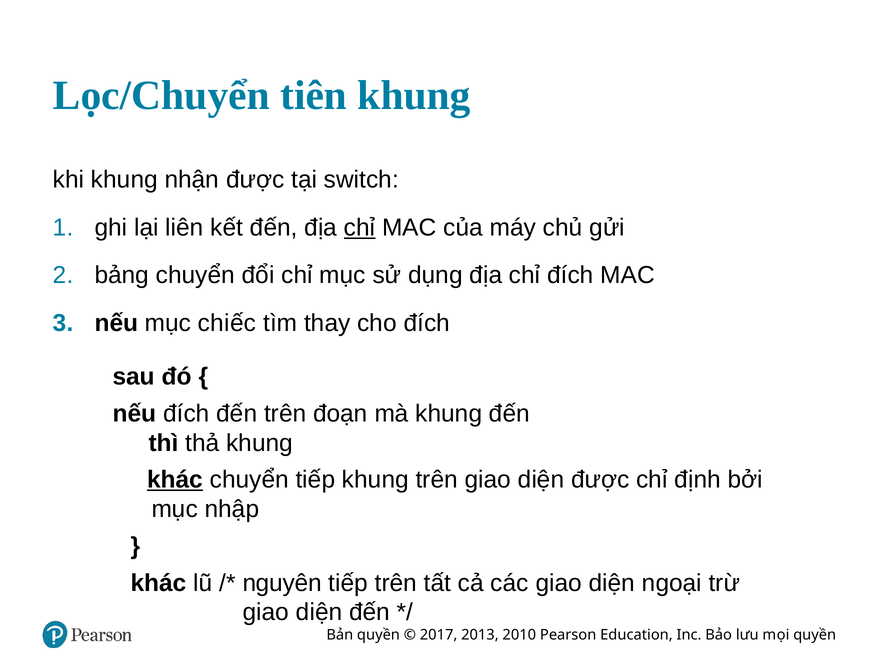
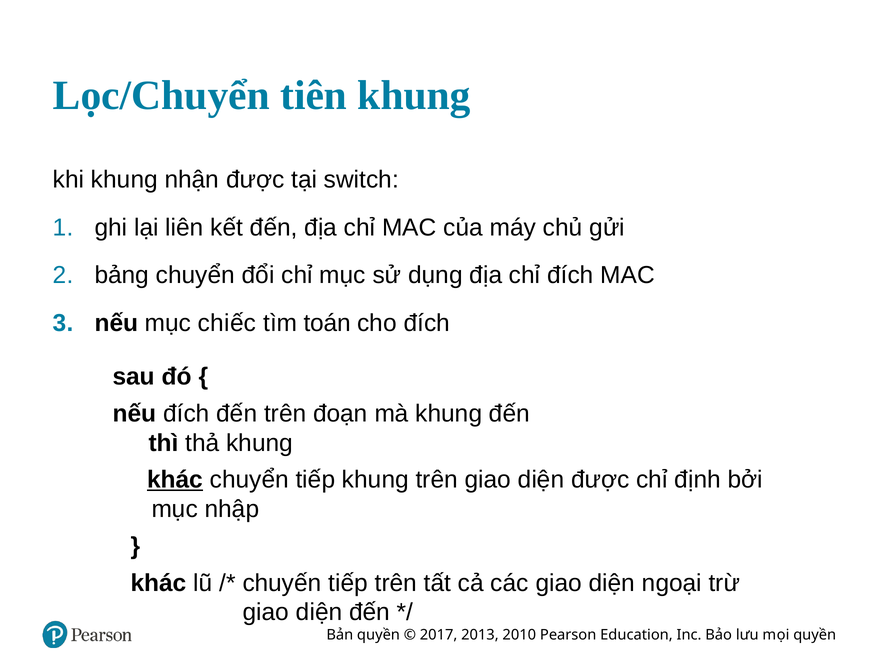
chỉ underline: present -> none (360, 227)
thay: thay -> toán (327, 323)
nguyên: nguyên -> chuyến (282, 582)
